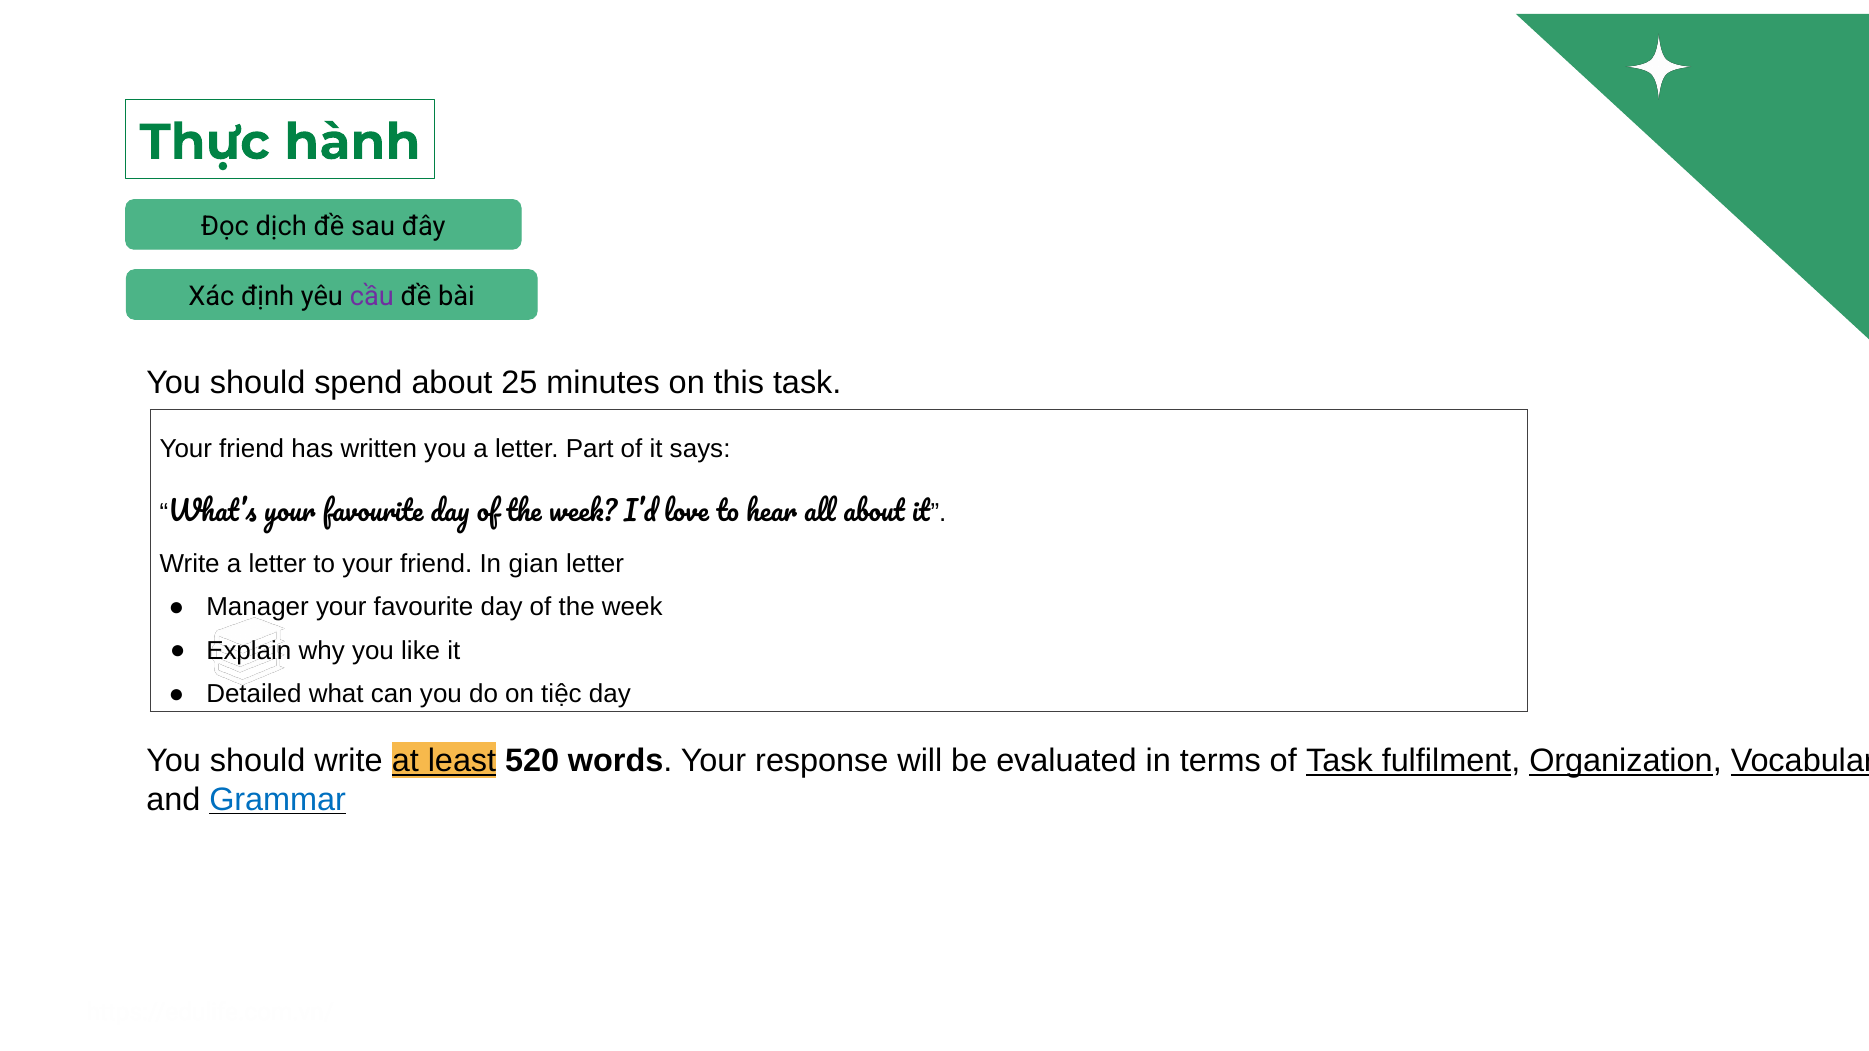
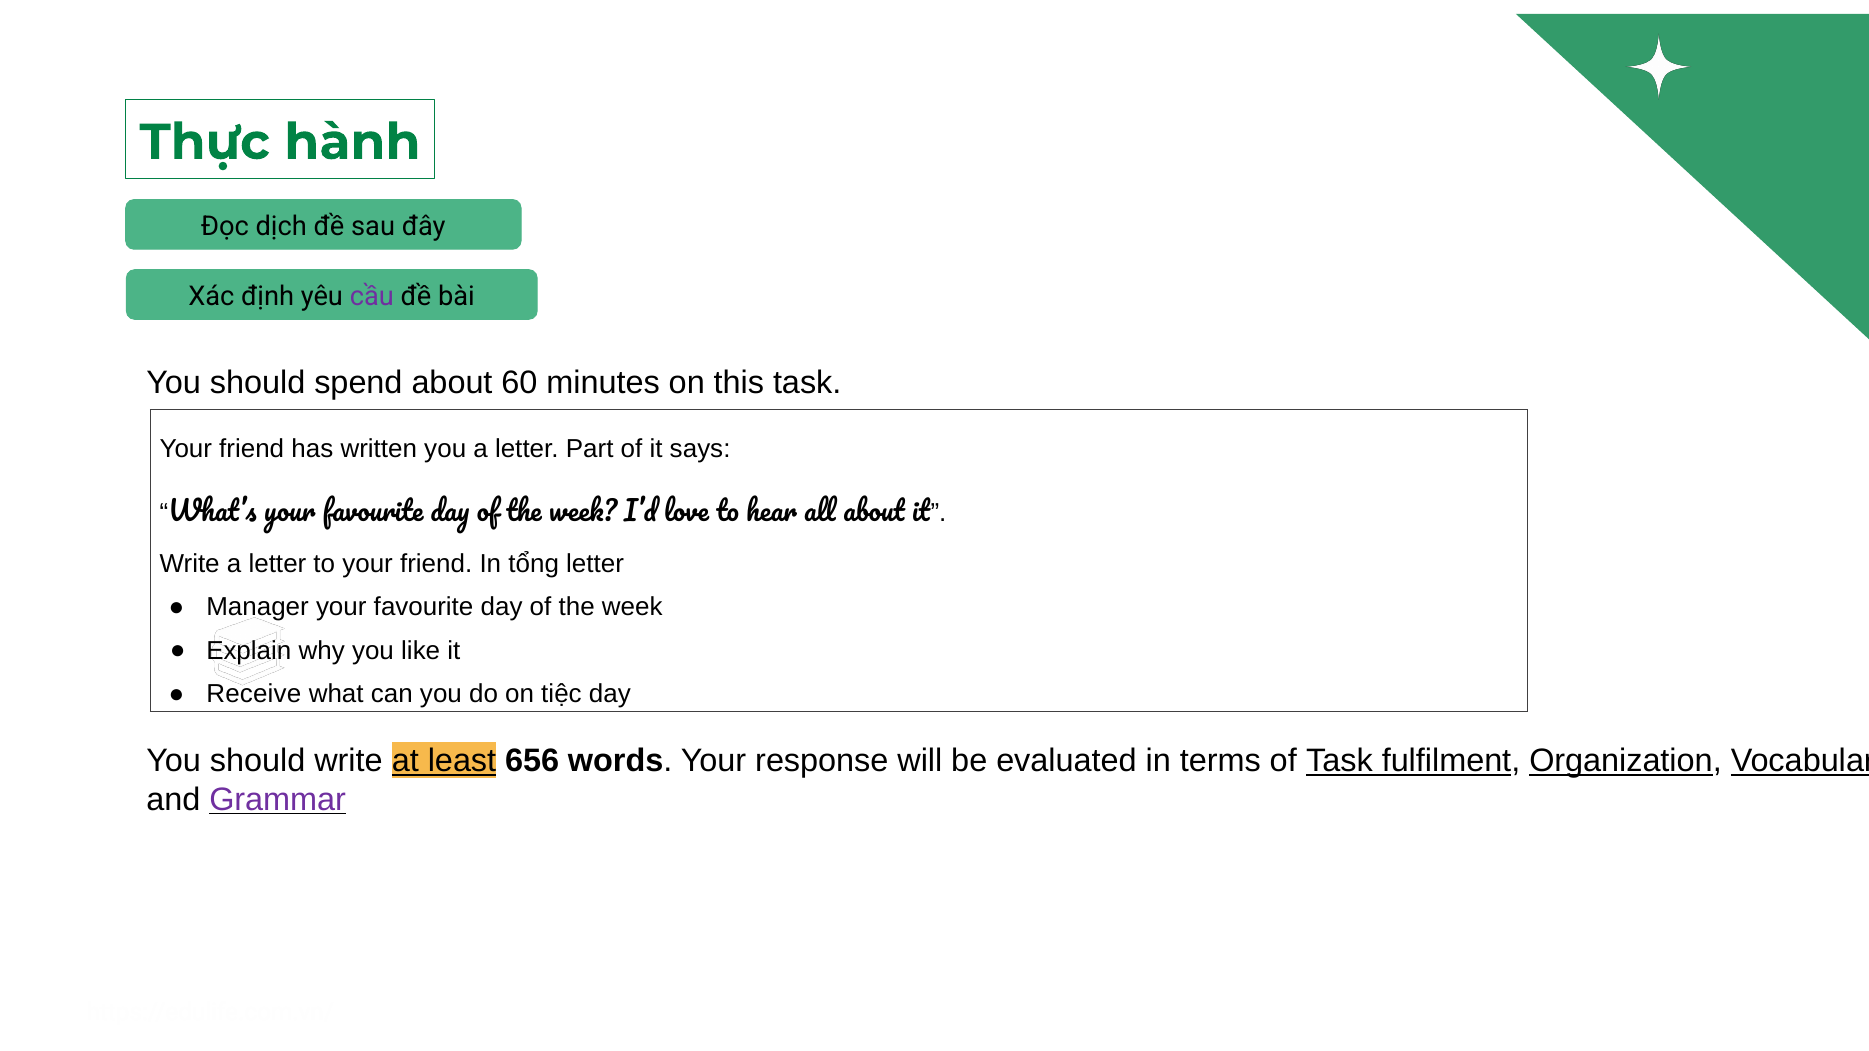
25: 25 -> 60 (519, 383)
gian: gian -> tổng (534, 564)
Detailed: Detailed -> Receive (254, 694)
520: 520 -> 656 (532, 761)
Grammar colour: blue -> purple (278, 800)
